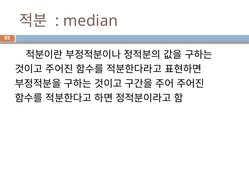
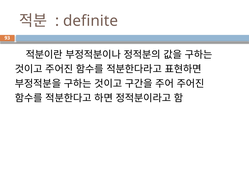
median: median -> definite (91, 21)
